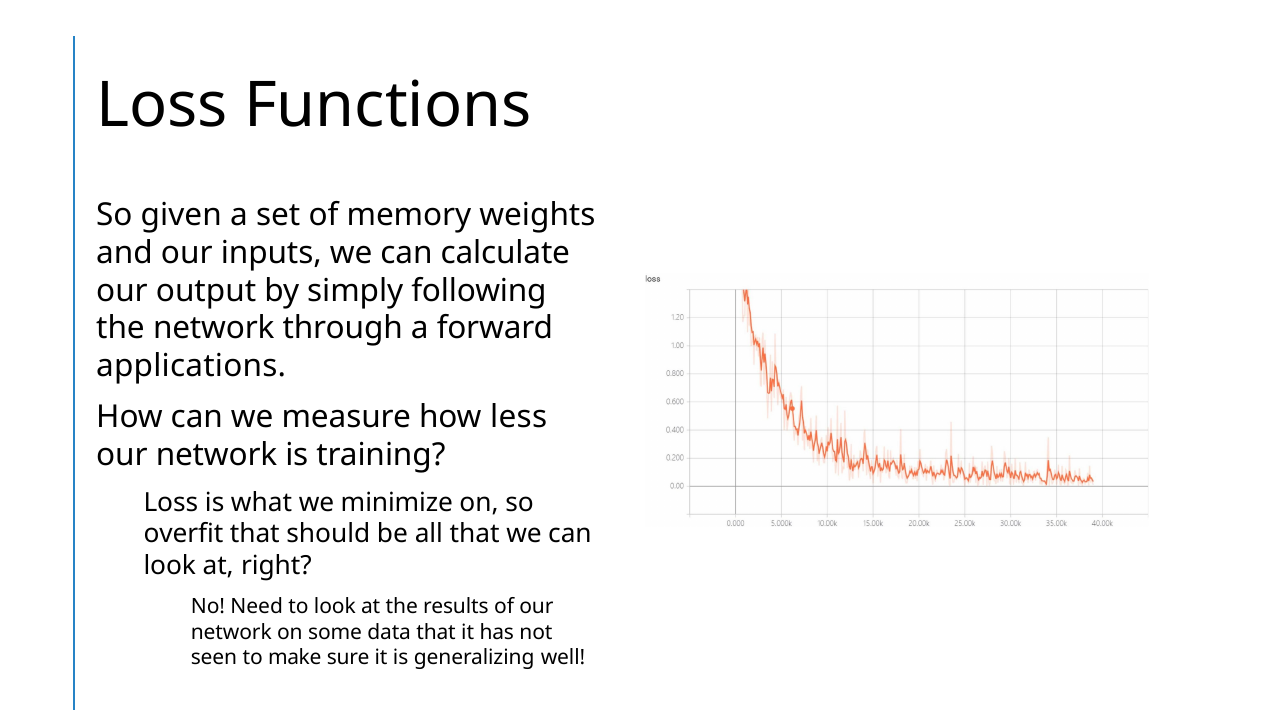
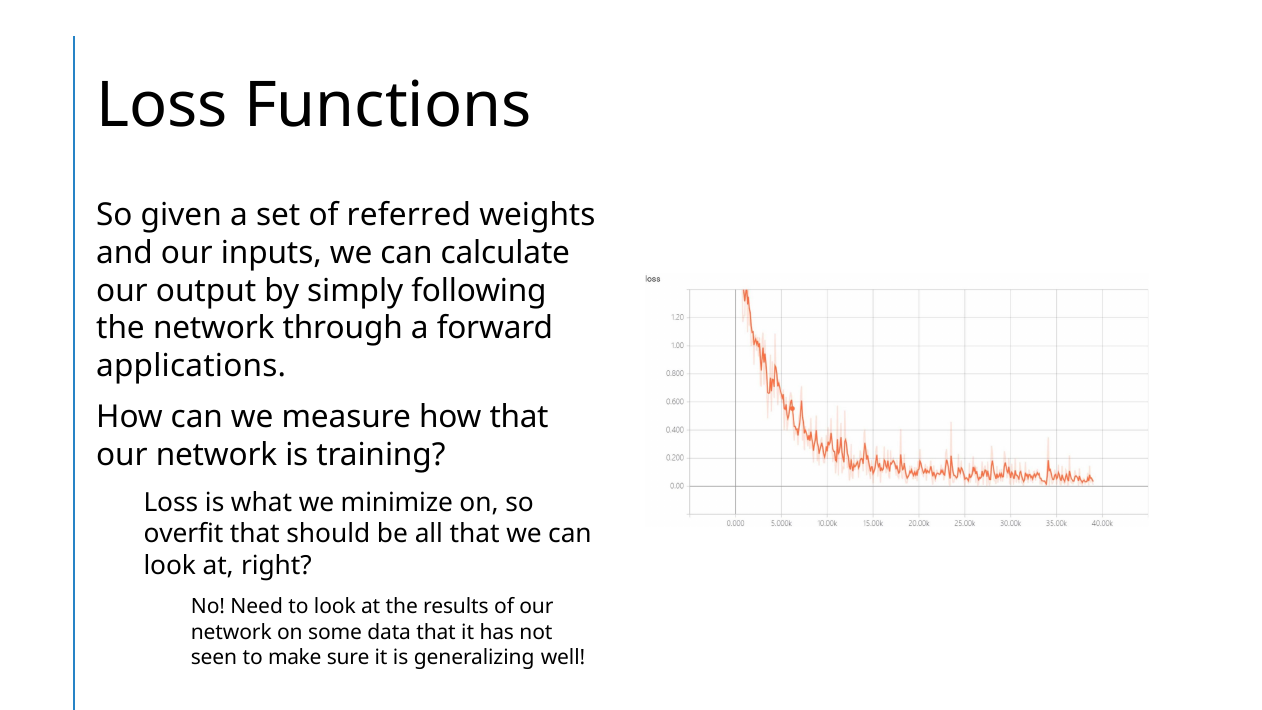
memory: memory -> referred (409, 215)
how less: less -> that (519, 417)
